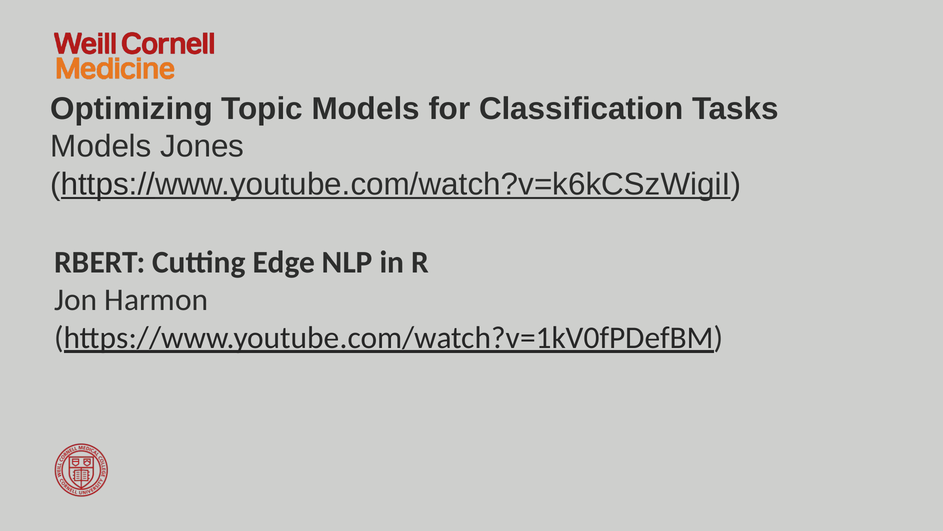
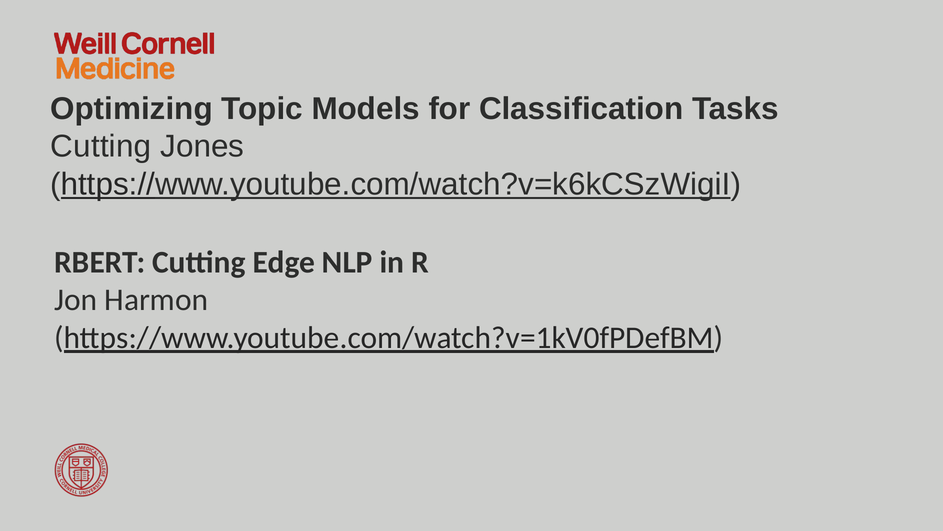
Models: Models -> Cutting (101, 146)
